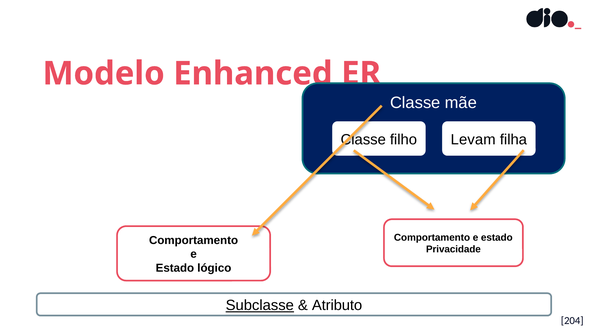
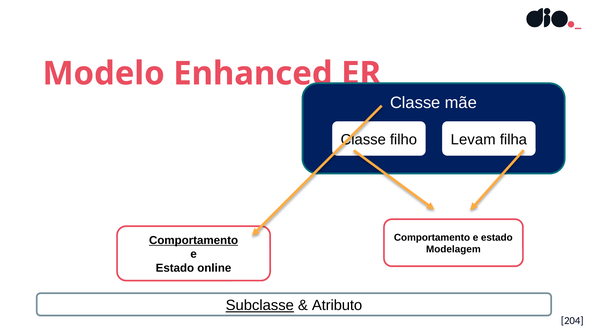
Comportamento underline: none -> present (194, 240)
Privacidade: Privacidade -> Modelagem (453, 249)
lógico: lógico -> online (214, 268)
